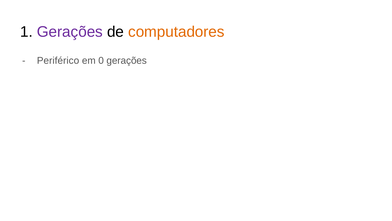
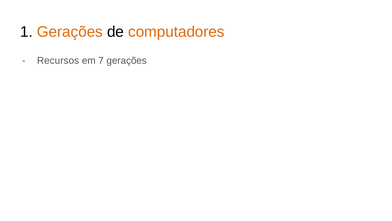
Gerações colour: purple -> orange (70, 32)
Periférico: Periférico -> Recursos (58, 61)
0: 0 -> 7 (101, 61)
